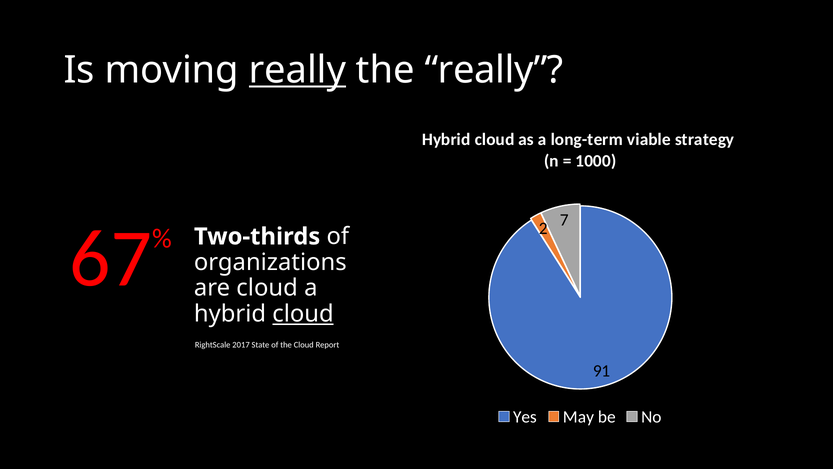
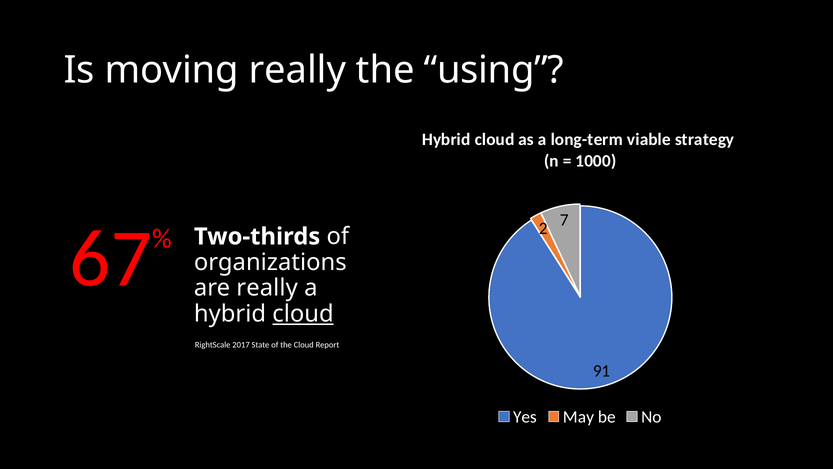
really underline: present -> none (297, 70)
the really: really -> using (494, 70)
are cloud: cloud -> really (267, 288)
